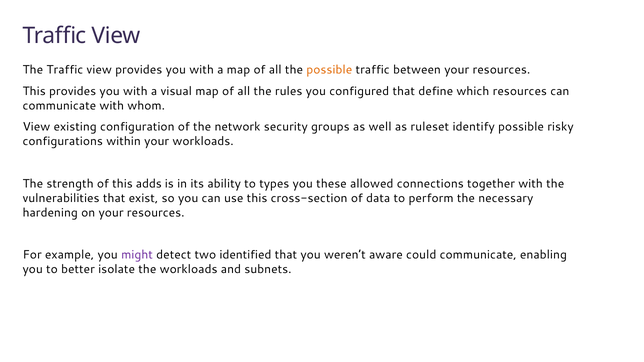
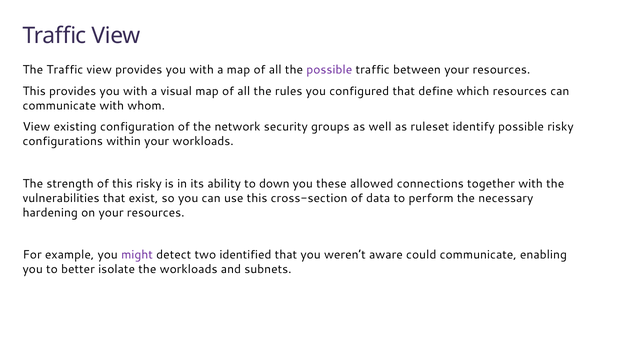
possible colour: orange -> purple (329, 70)
this adds: adds -> risky (149, 184)
types: types -> down (274, 184)
